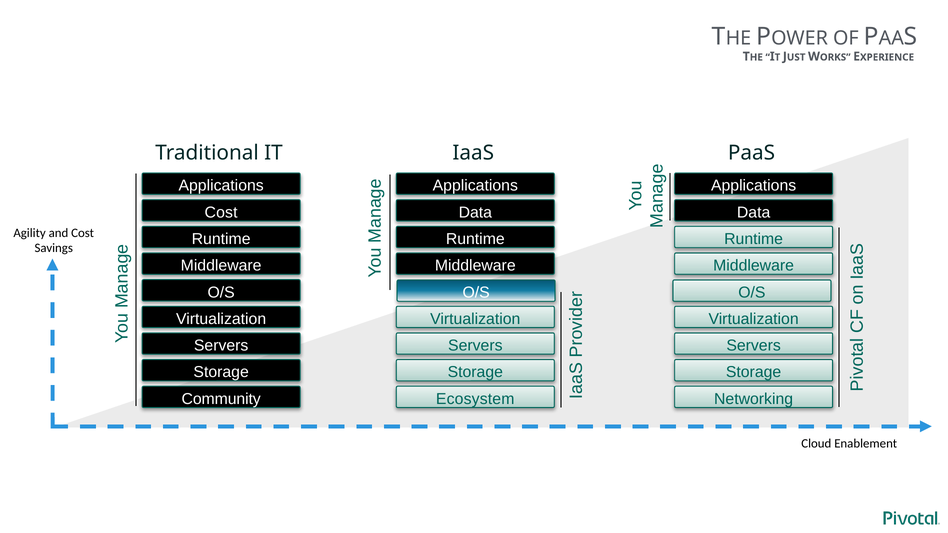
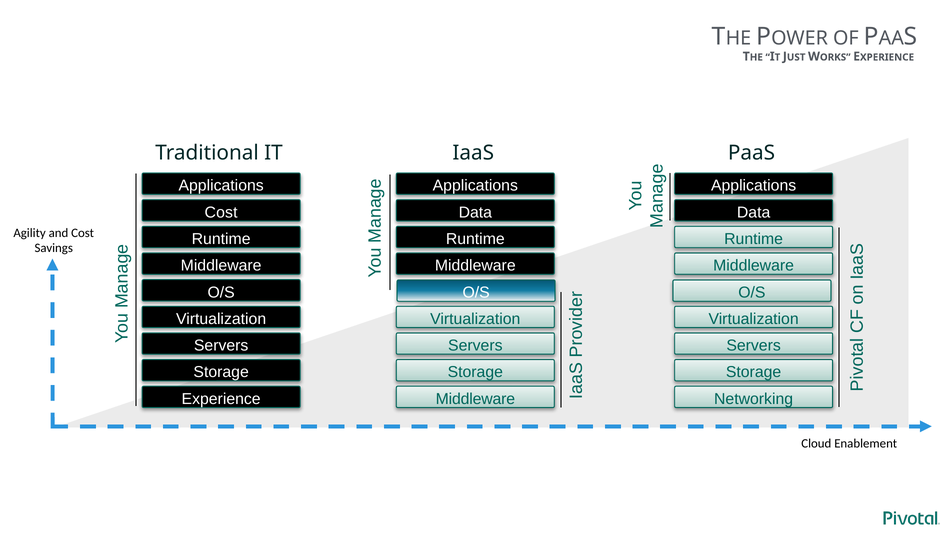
Community: Community -> Experience (221, 399)
Ecosystem: Ecosystem -> Middleware (475, 399)
